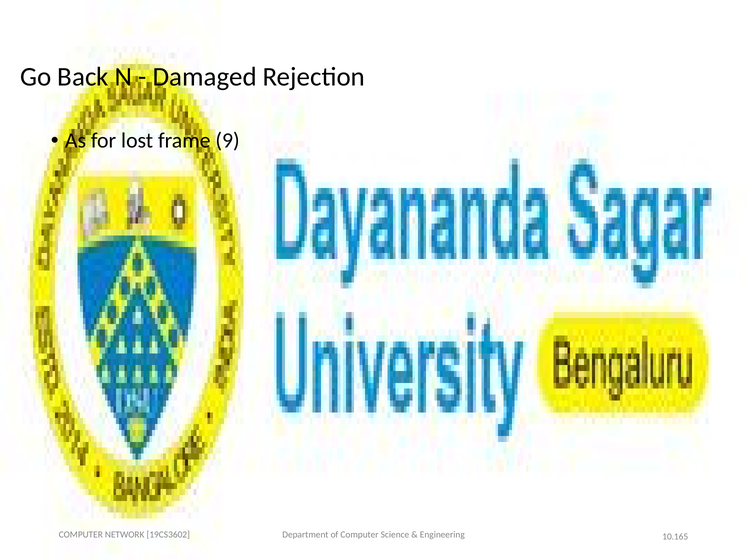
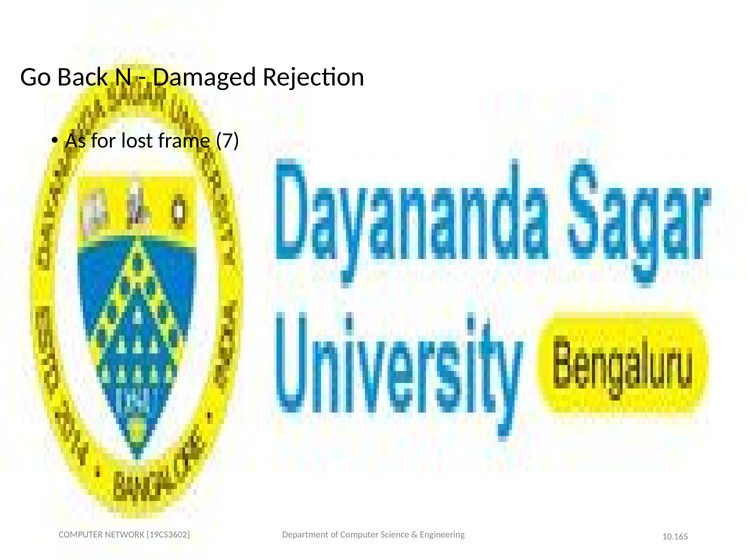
9: 9 -> 7 (228, 141)
